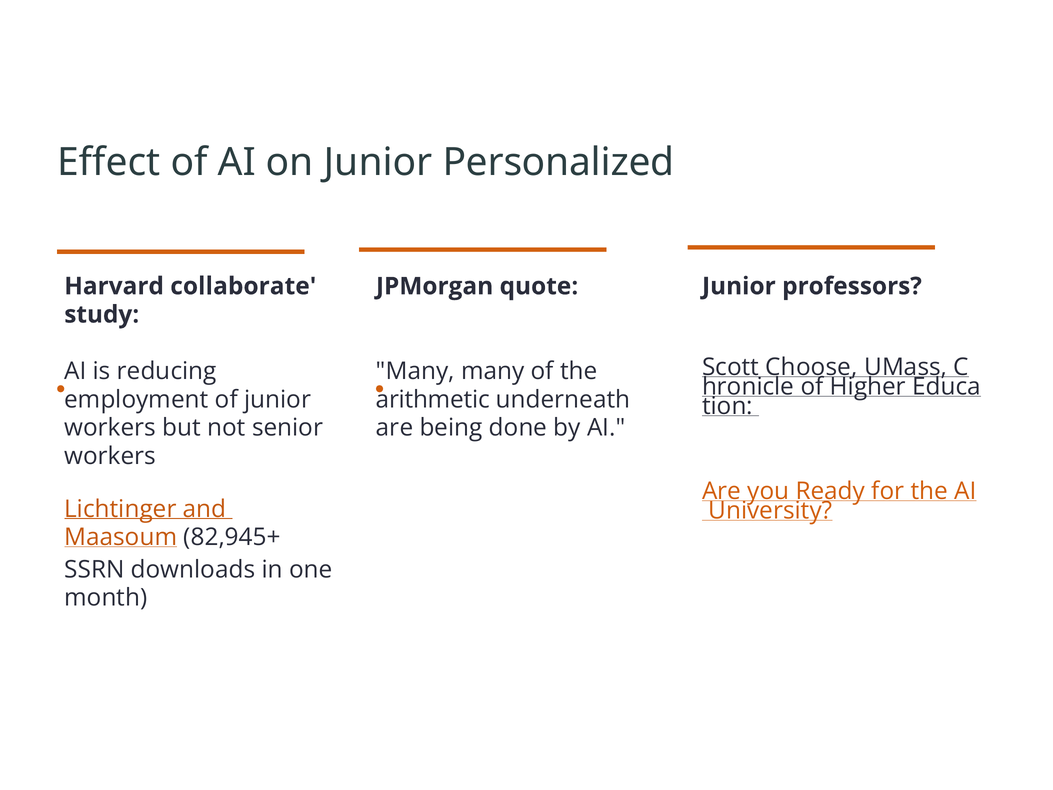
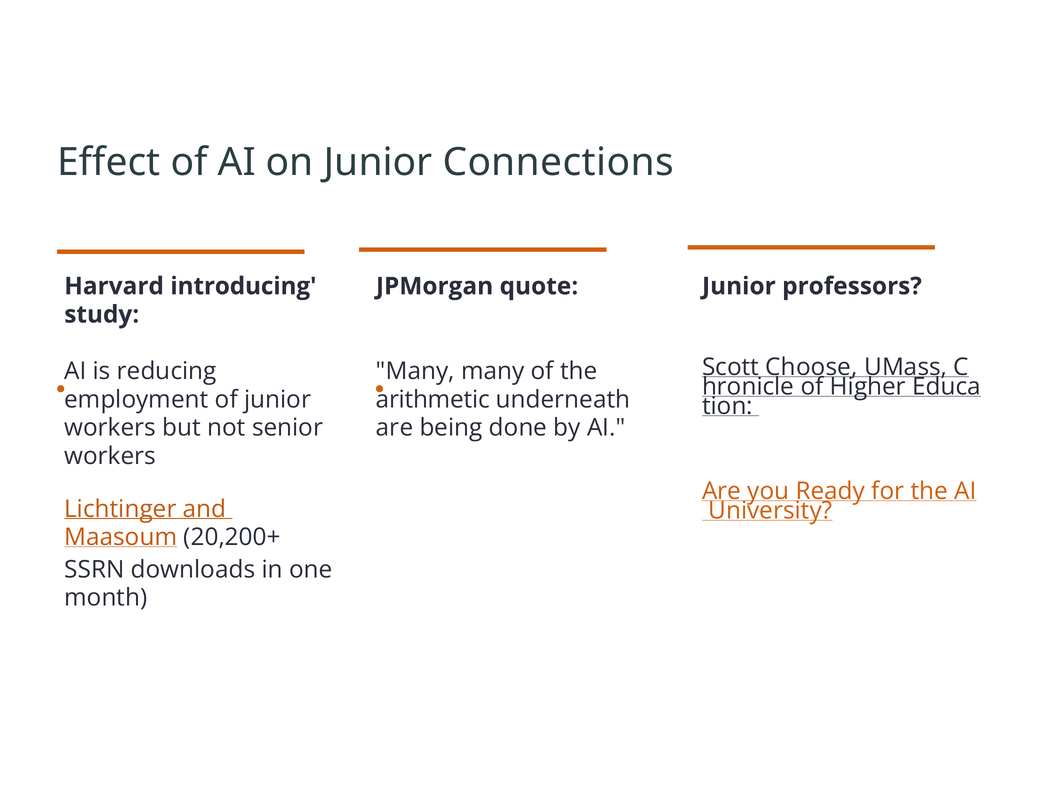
Personalized: Personalized -> Connections (558, 162)
collaborate: collaborate -> introducing (243, 286)
82,945+: 82,945+ -> 20,200+ (232, 537)
